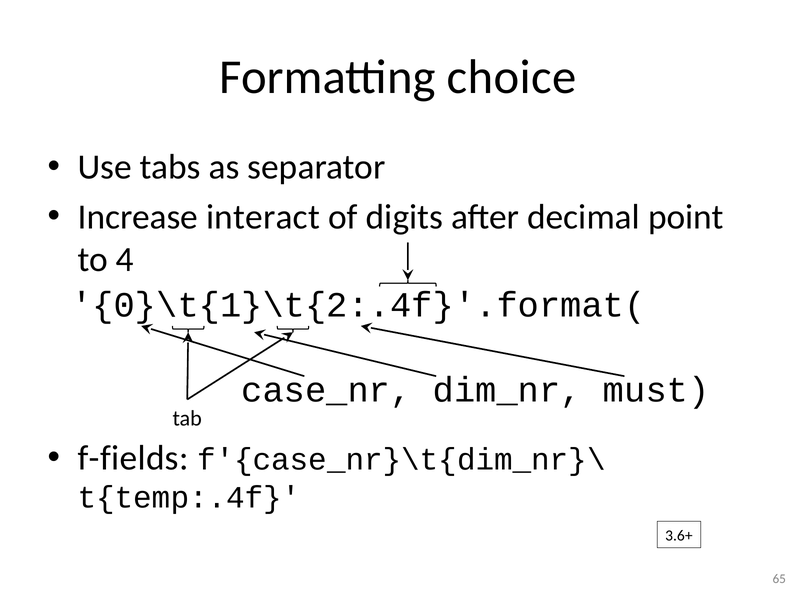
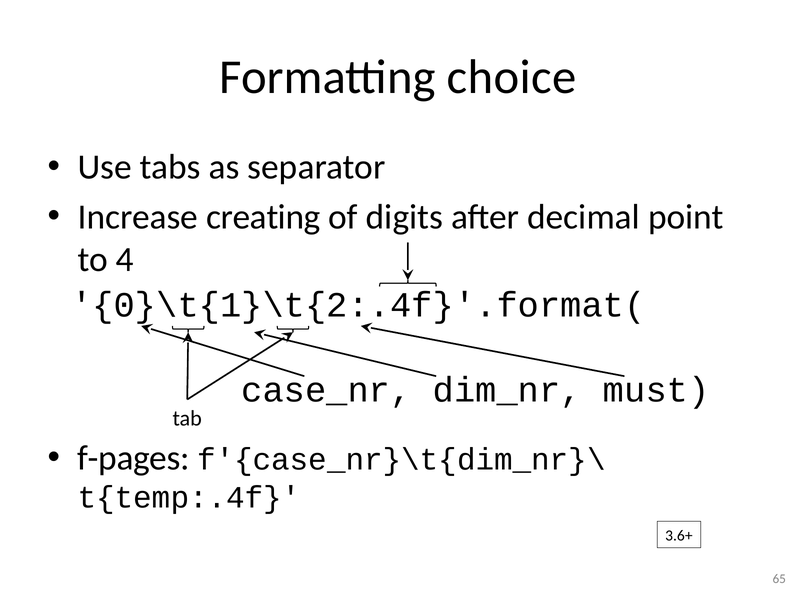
interact: interact -> creating (263, 217)
f-fields: f-fields -> f-pages (134, 458)
